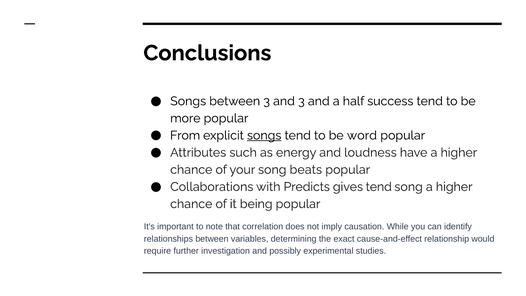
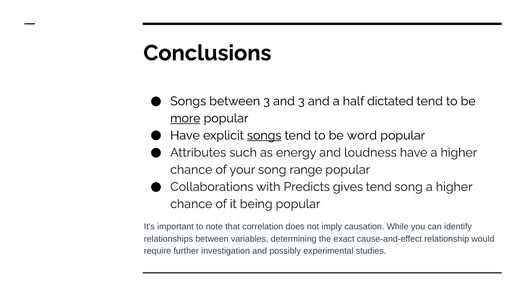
success: success -> dictated (390, 101)
more underline: none -> present (185, 118)
From: From -> Have (185, 135)
beats: beats -> range (306, 170)
